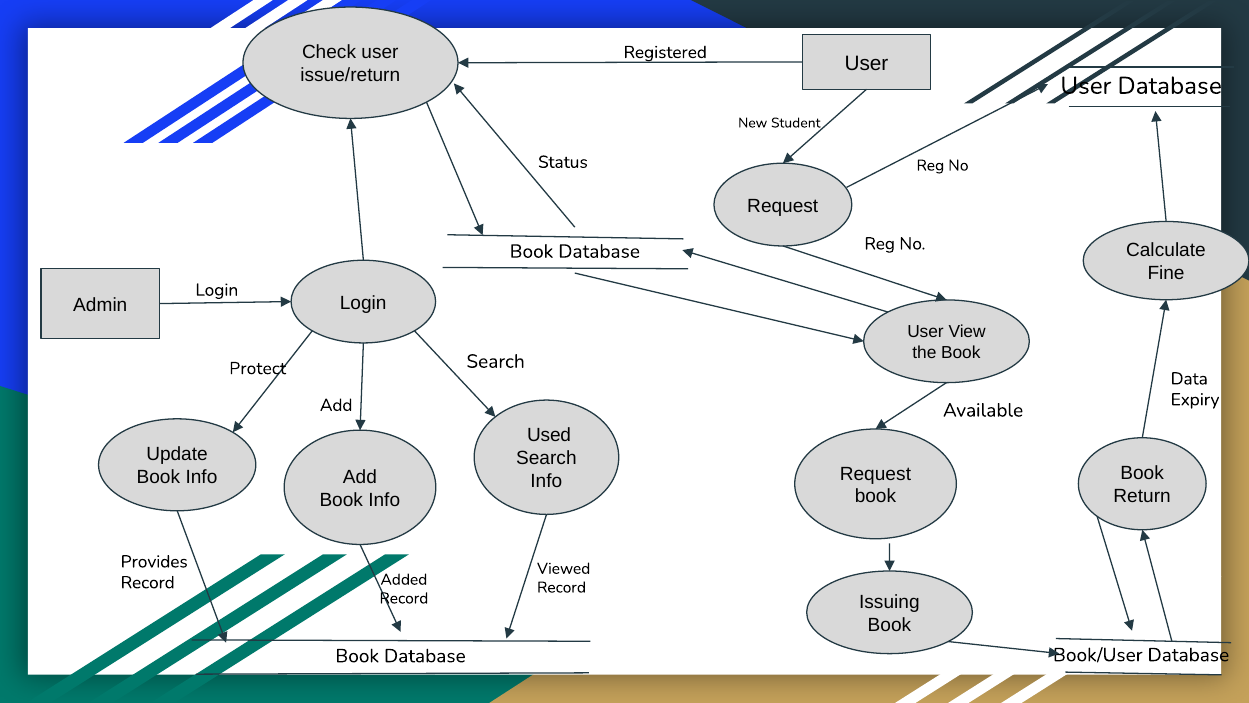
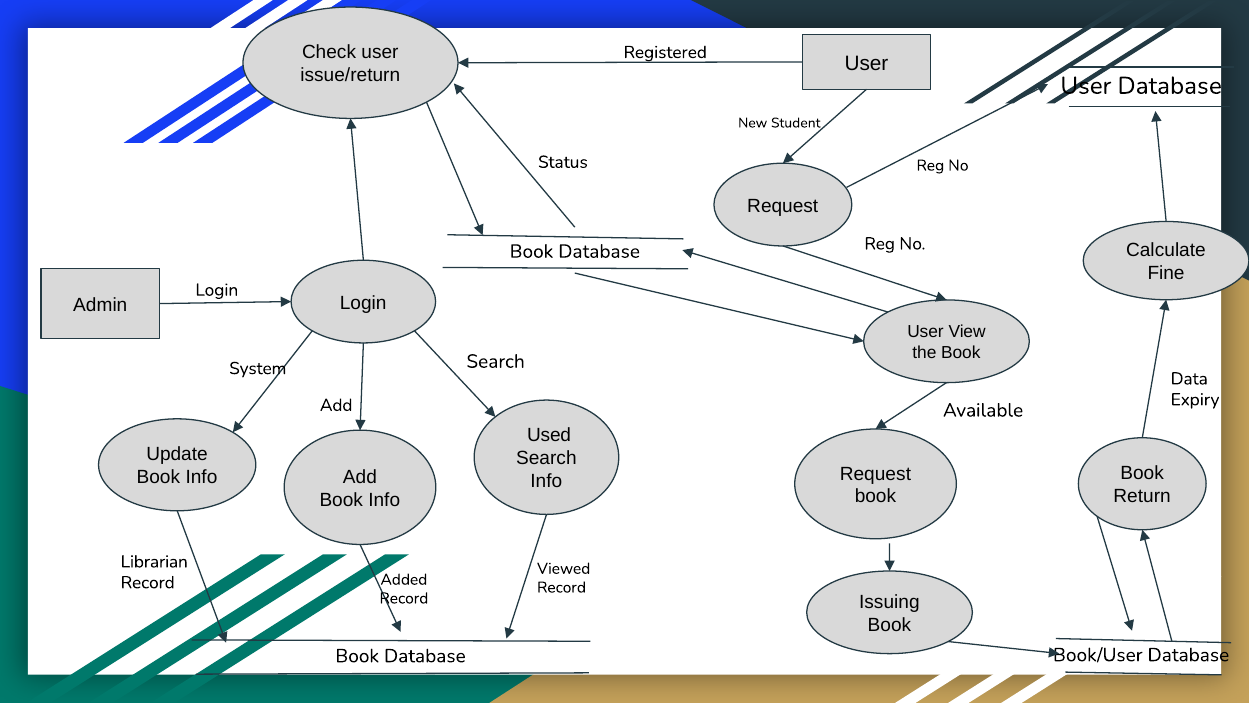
Protect: Protect -> System (258, 368)
Provides: Provides -> Librarian (154, 561)
